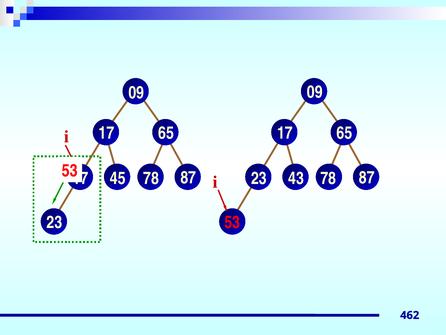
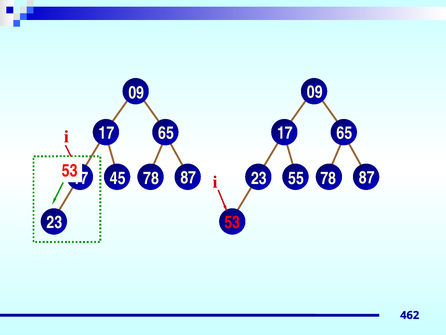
43: 43 -> 55 (296, 178)
